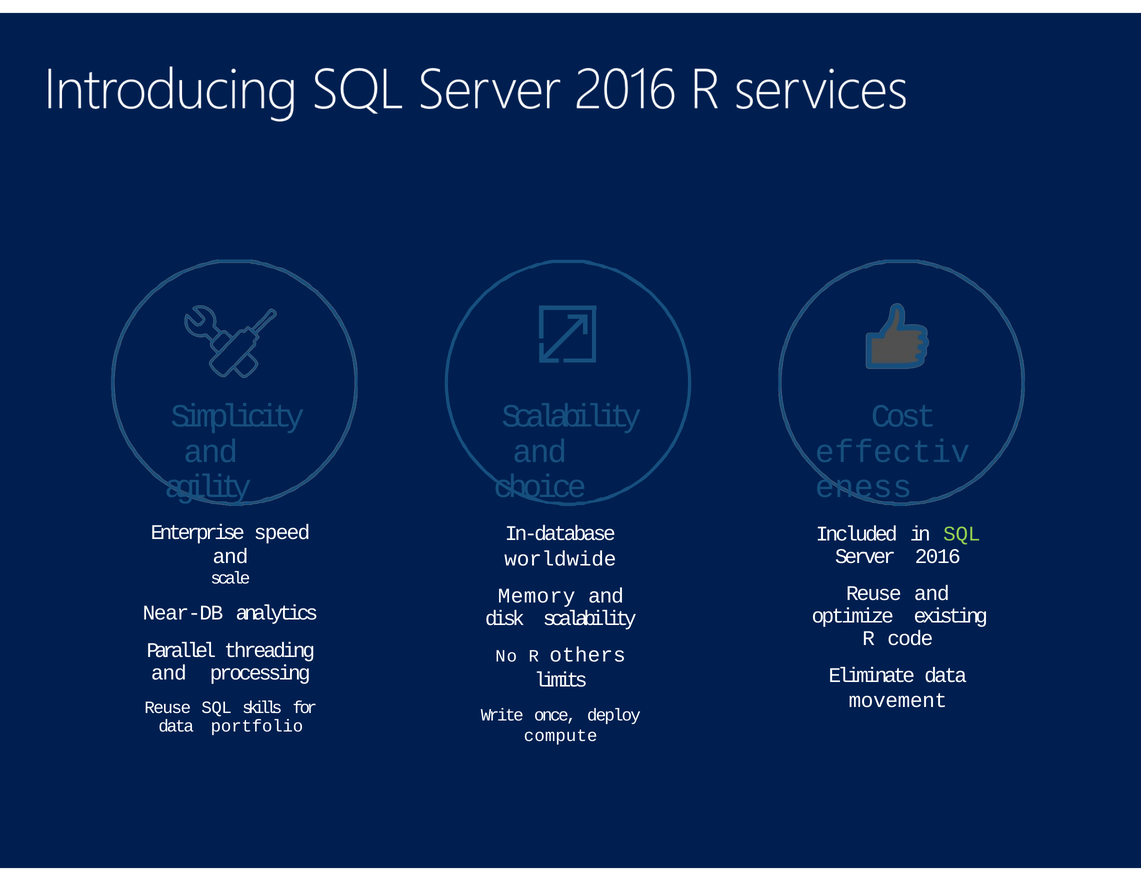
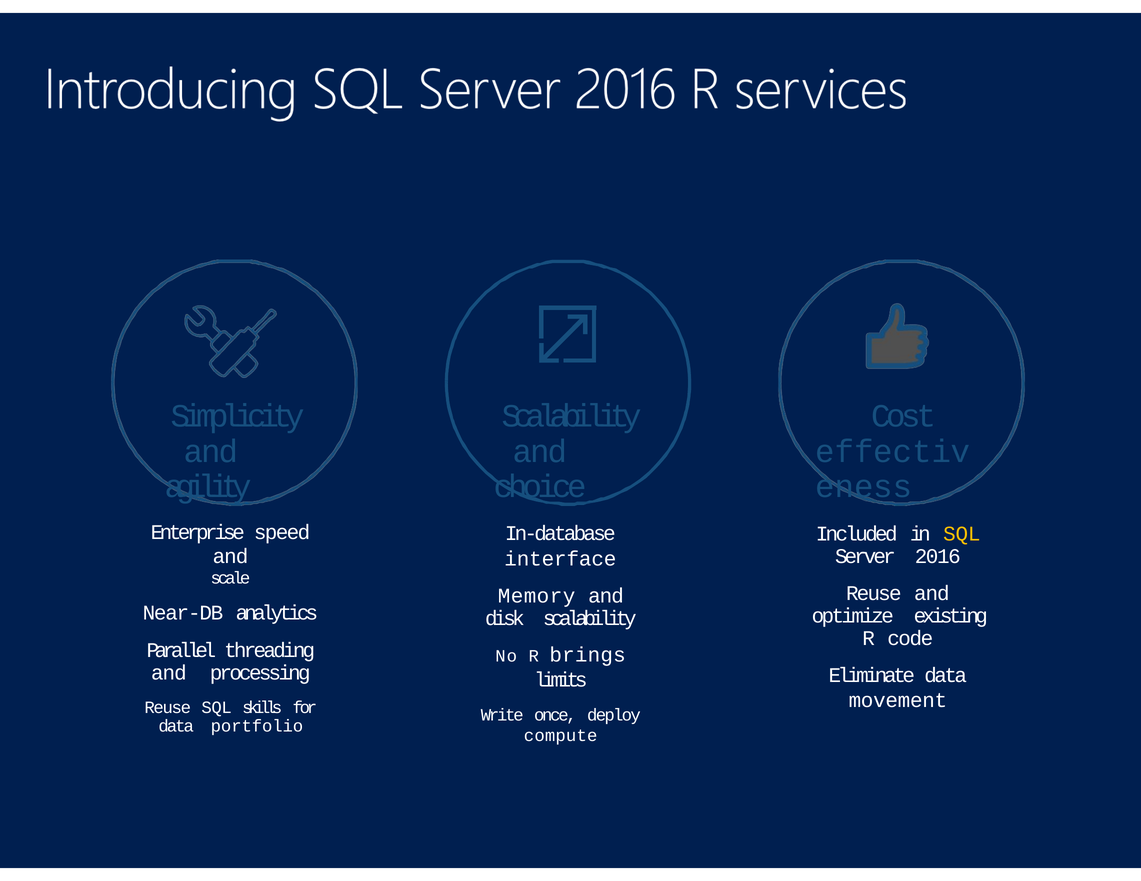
SQL colour: light green -> yellow (962, 534)
worldwide: worldwide -> interface (560, 559)
others: others -> brings (588, 655)
